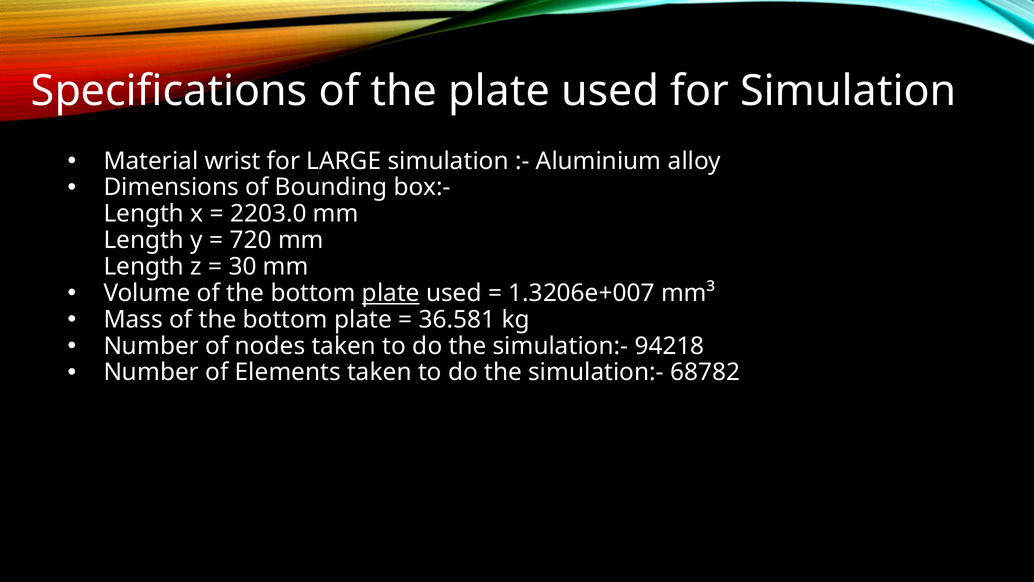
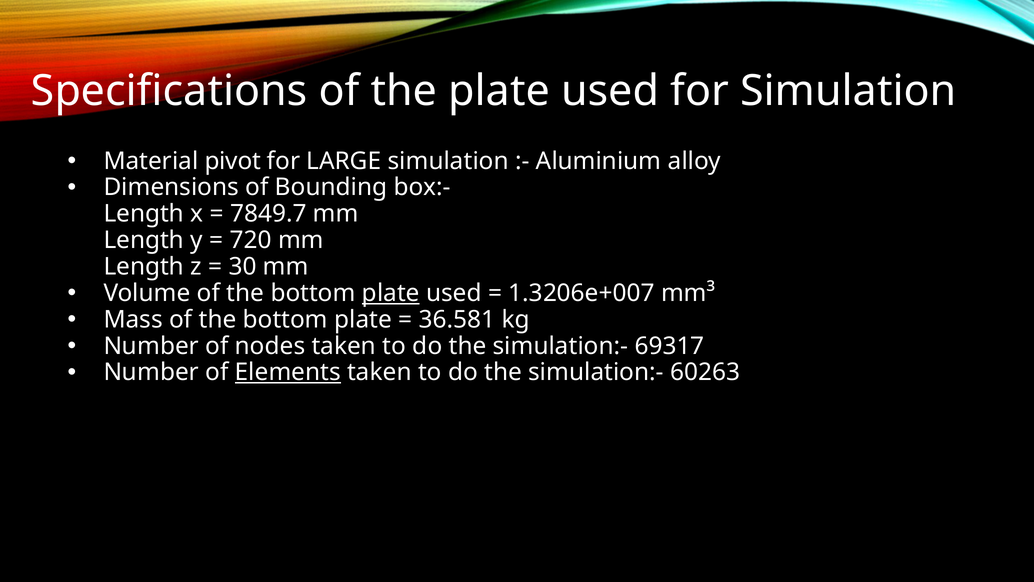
wrist: wrist -> pivot (233, 161)
2203.0: 2203.0 -> 7849.7 (268, 214)
94218: 94218 -> 69317 (669, 346)
Elements underline: none -> present (288, 372)
68782: 68782 -> 60263 (705, 372)
